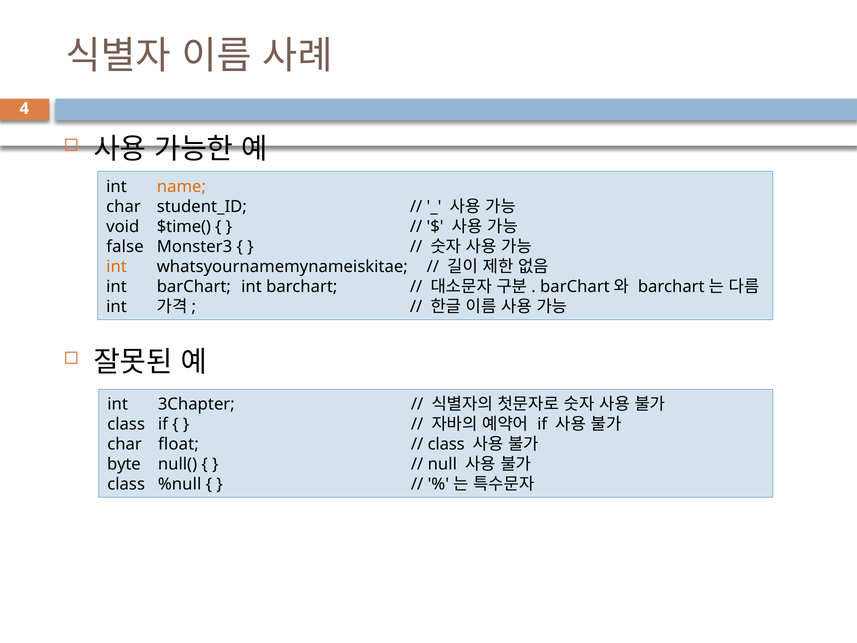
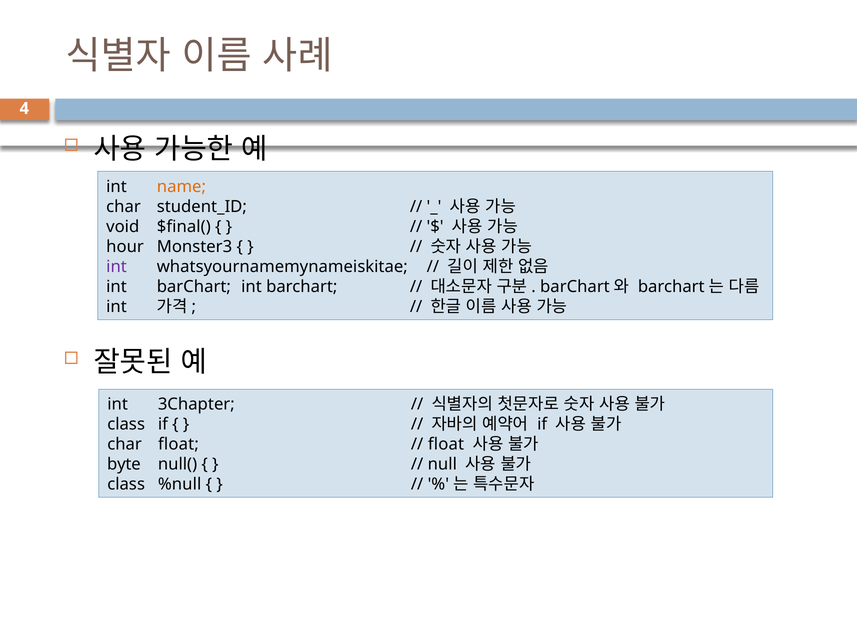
$time(: $time( -> $final( (184, 227)
false: false -> hour (125, 247)
int colour: orange -> purple (117, 267)
class: class -> float (446, 444)
